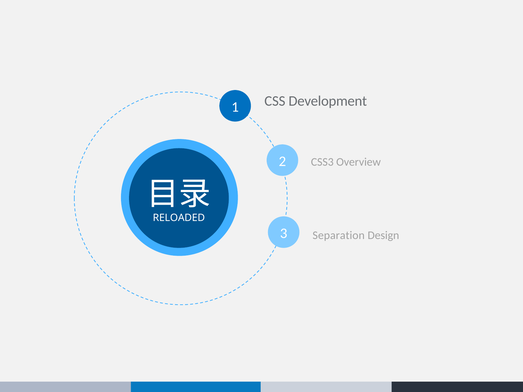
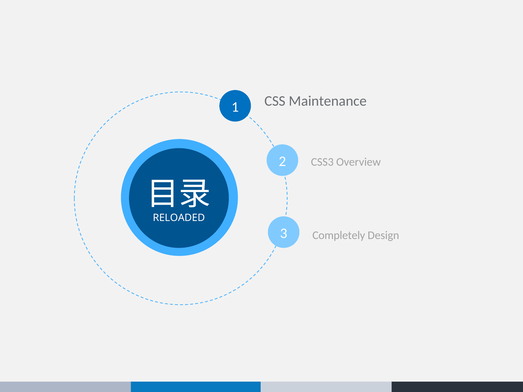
Development: Development -> Maintenance (328, 101)
Separation: Separation -> Completely (339, 236)
